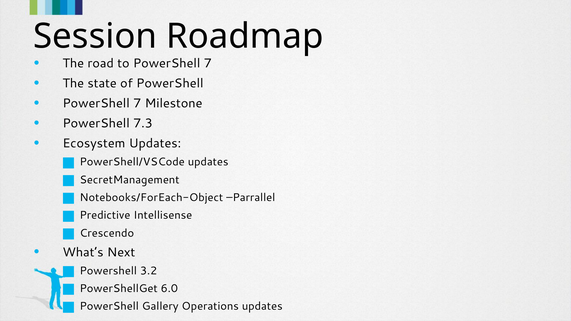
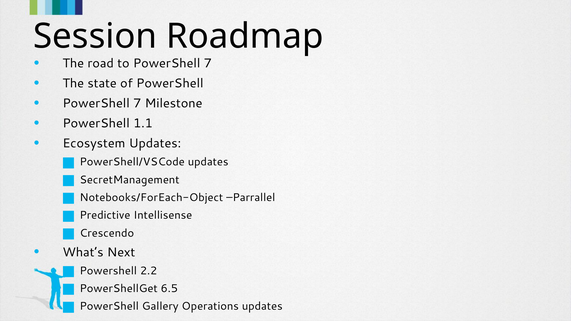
7.3: 7.3 -> 1.1 (143, 123)
3.2: 3.2 -> 2.2 (149, 271)
6.0: 6.0 -> 6.5 (169, 289)
